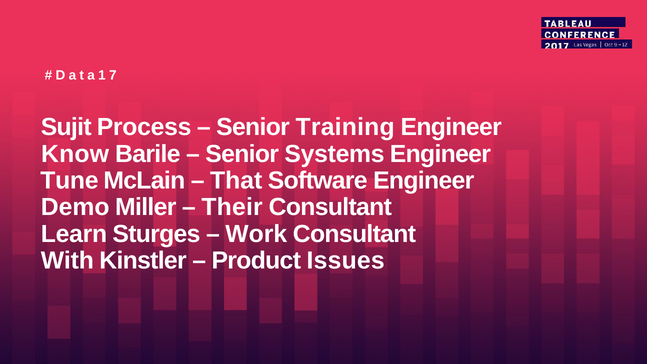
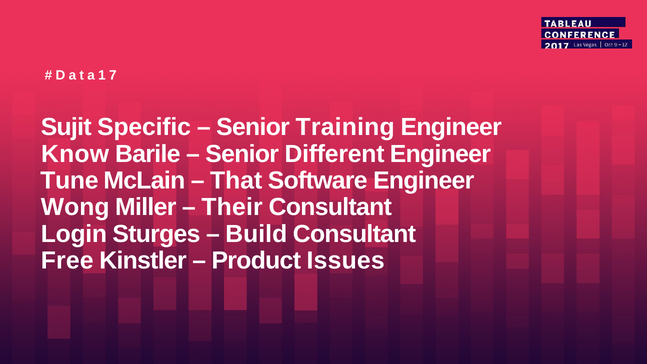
Process: Process -> Specific (144, 127)
Systems: Systems -> Different (334, 154)
Demo: Demo -> Wong (75, 207)
Learn: Learn -> Login (74, 234)
Work: Work -> Build (256, 234)
With: With -> Free (67, 261)
